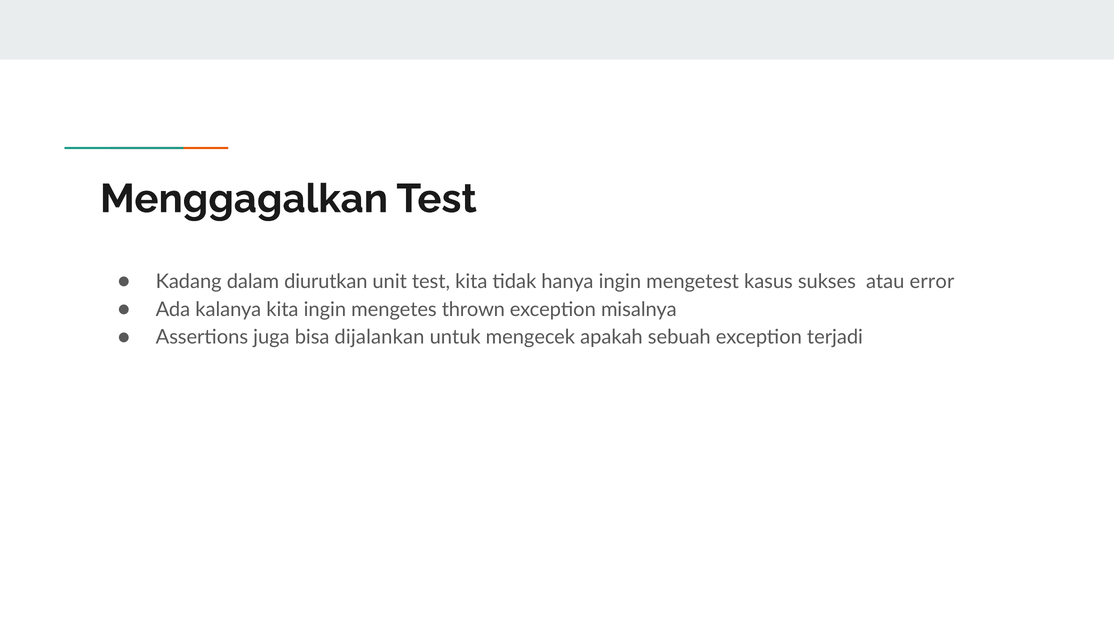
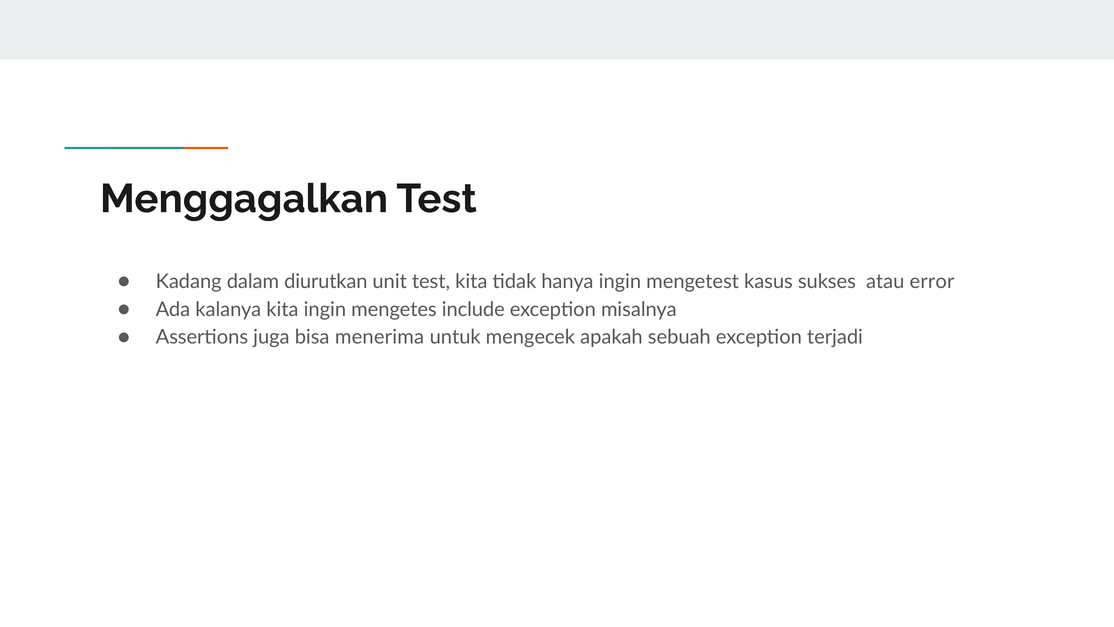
thrown: thrown -> include (473, 309)
dijalankan: dijalankan -> menerima (379, 337)
